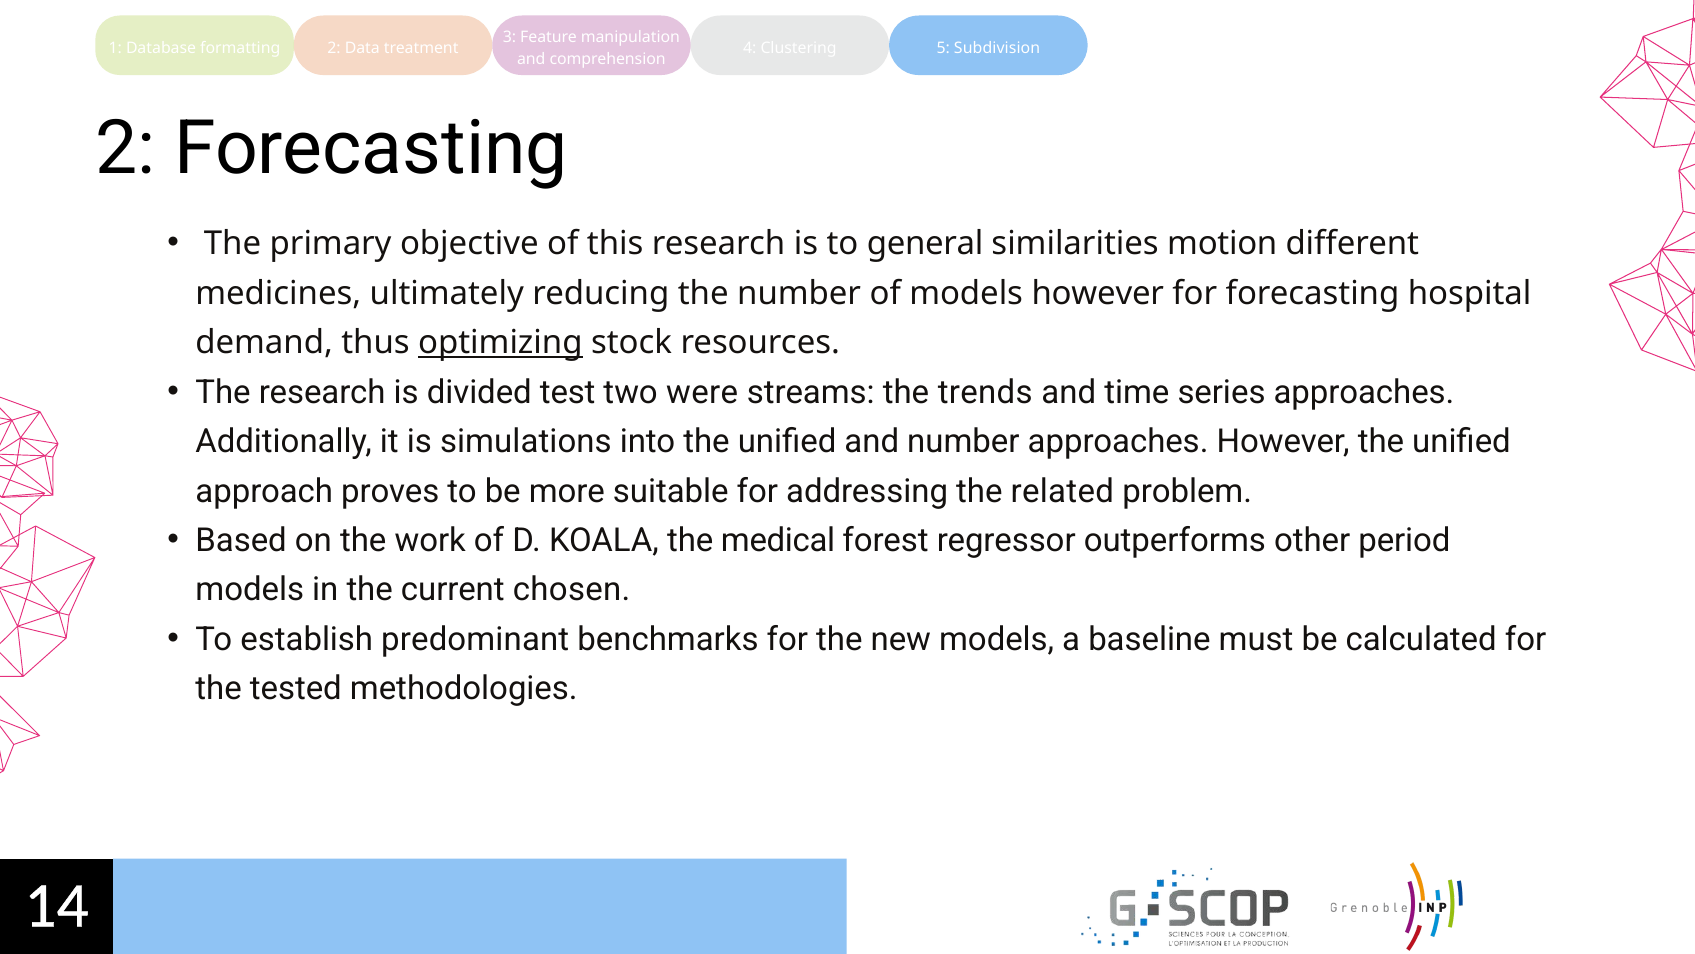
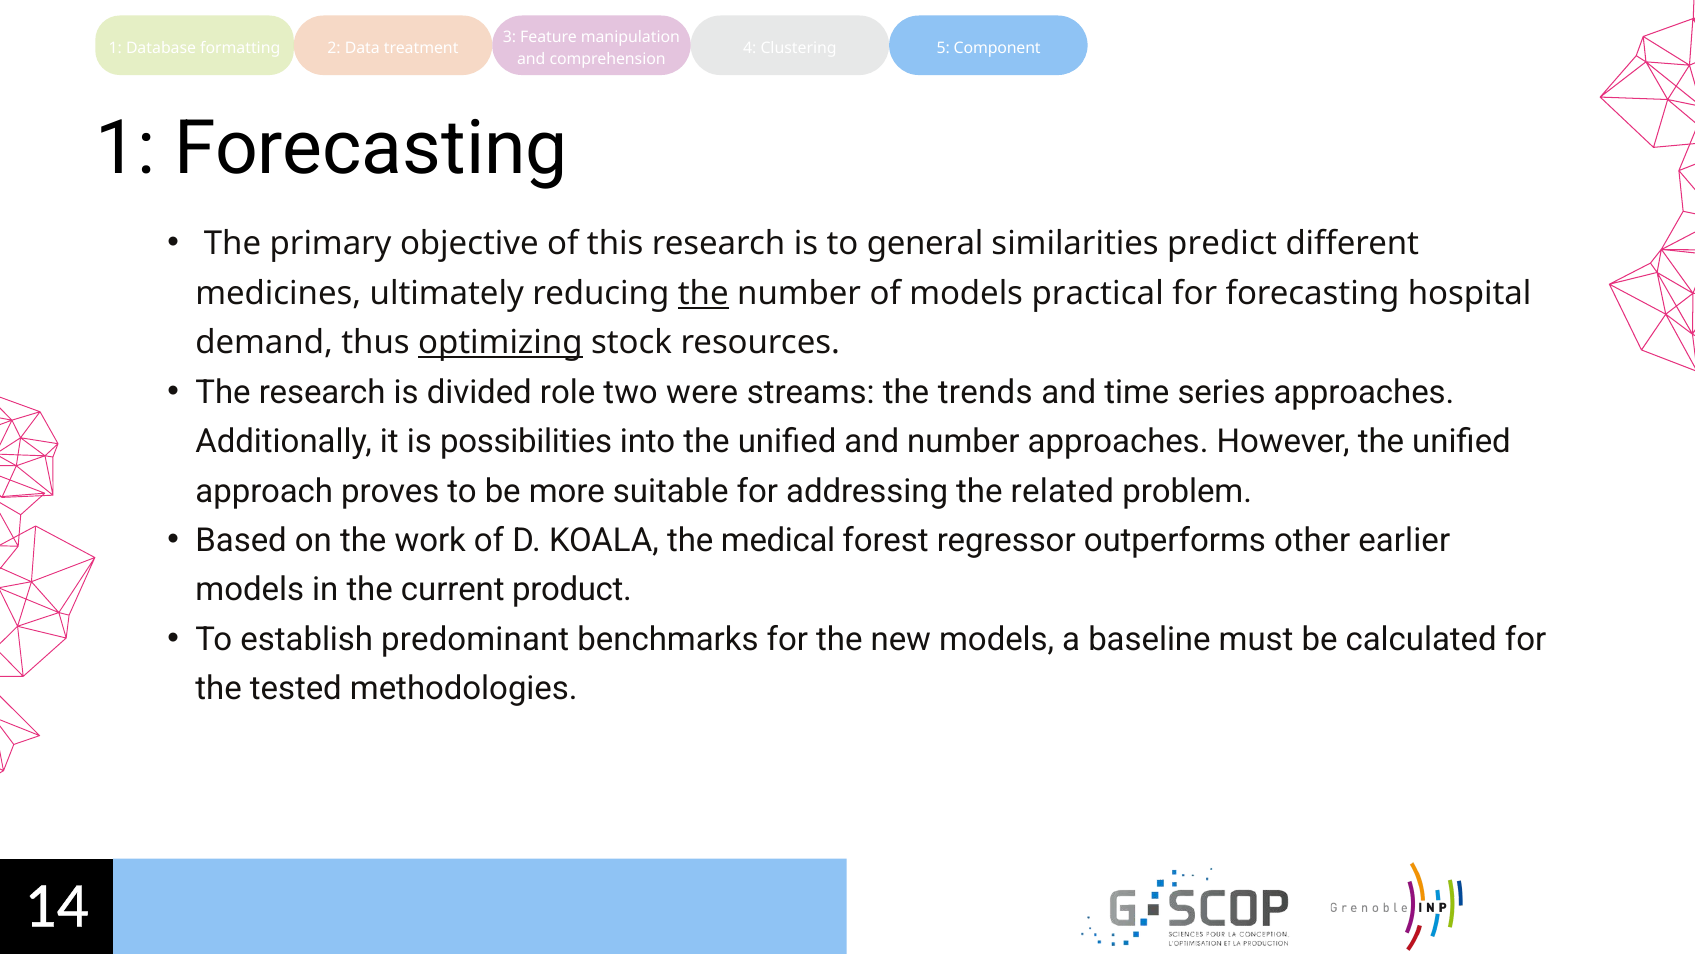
Subdivision: Subdivision -> Component (997, 48)
2: 2 -> 1 (126, 148)
motion: motion -> predict (1222, 244)
the underline: none -> present (703, 293)
models however: however -> practical (1098, 293)
test: test -> role (568, 392)
simulations: simulations -> possibilities (526, 441)
period: period -> earlier (1404, 540)
chosen: chosen -> product (572, 590)
